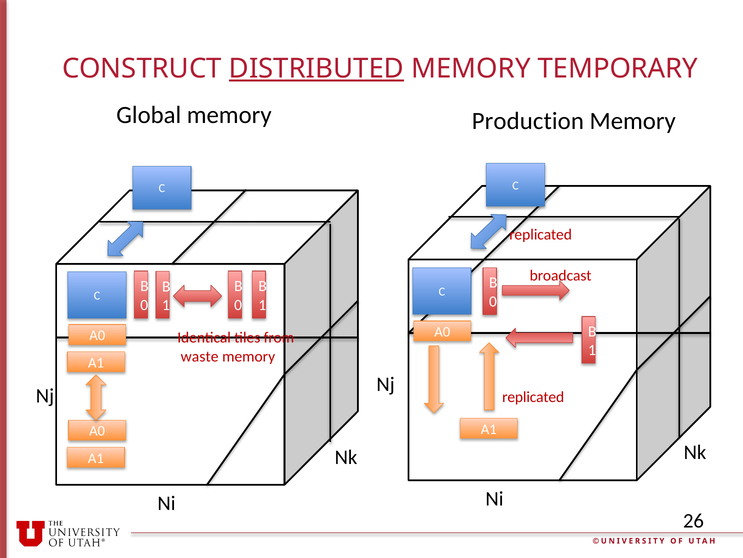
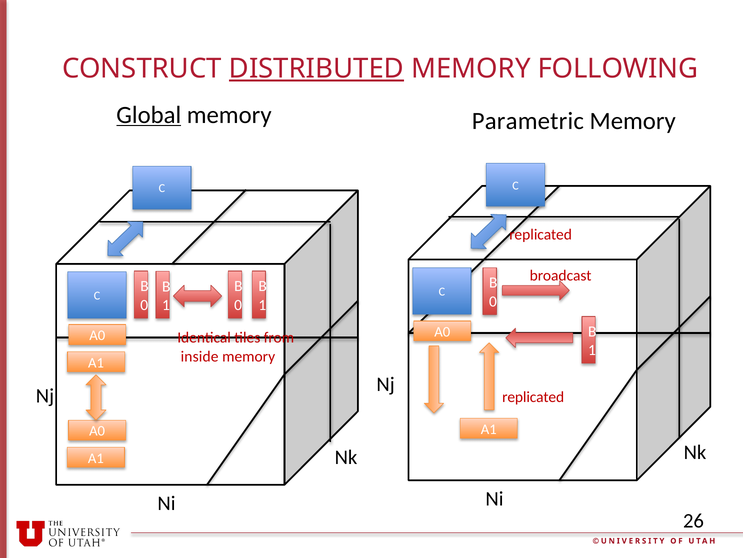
TEMPORARY: TEMPORARY -> FOLLOWING (618, 69)
Global underline: none -> present (149, 115)
Production: Production -> Parametric (528, 121)
waste: waste -> inside (200, 356)
